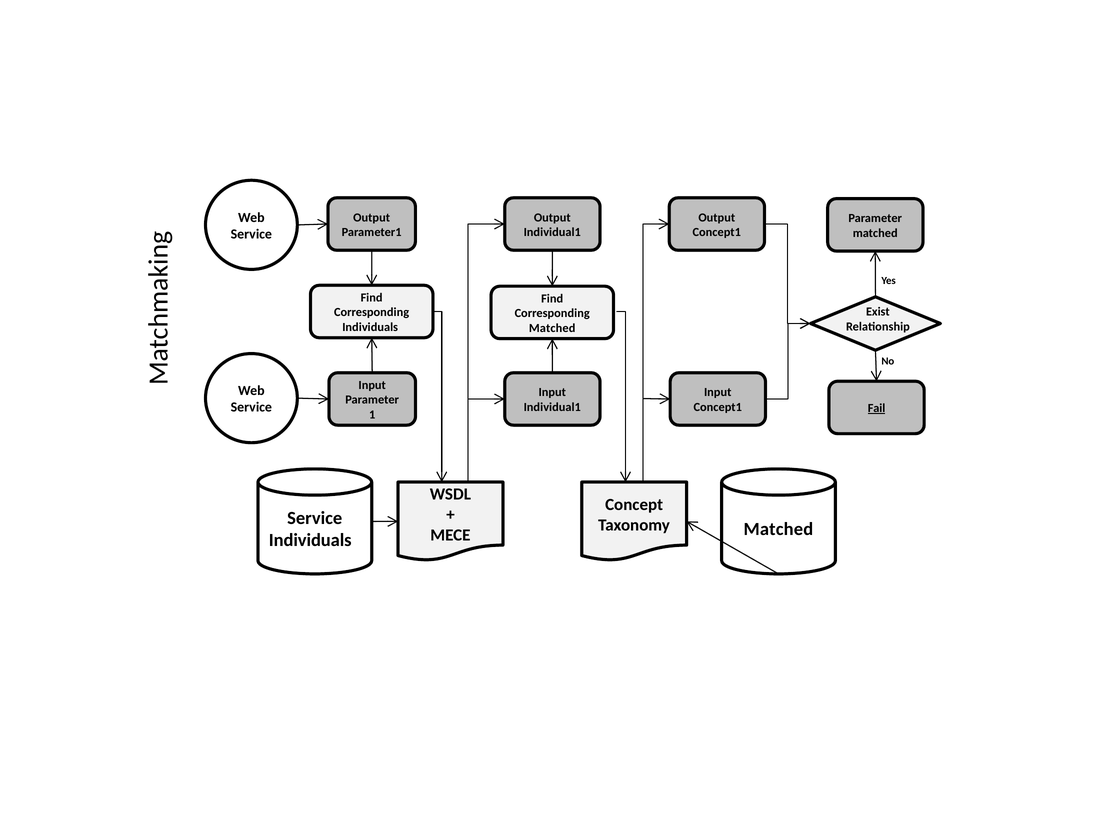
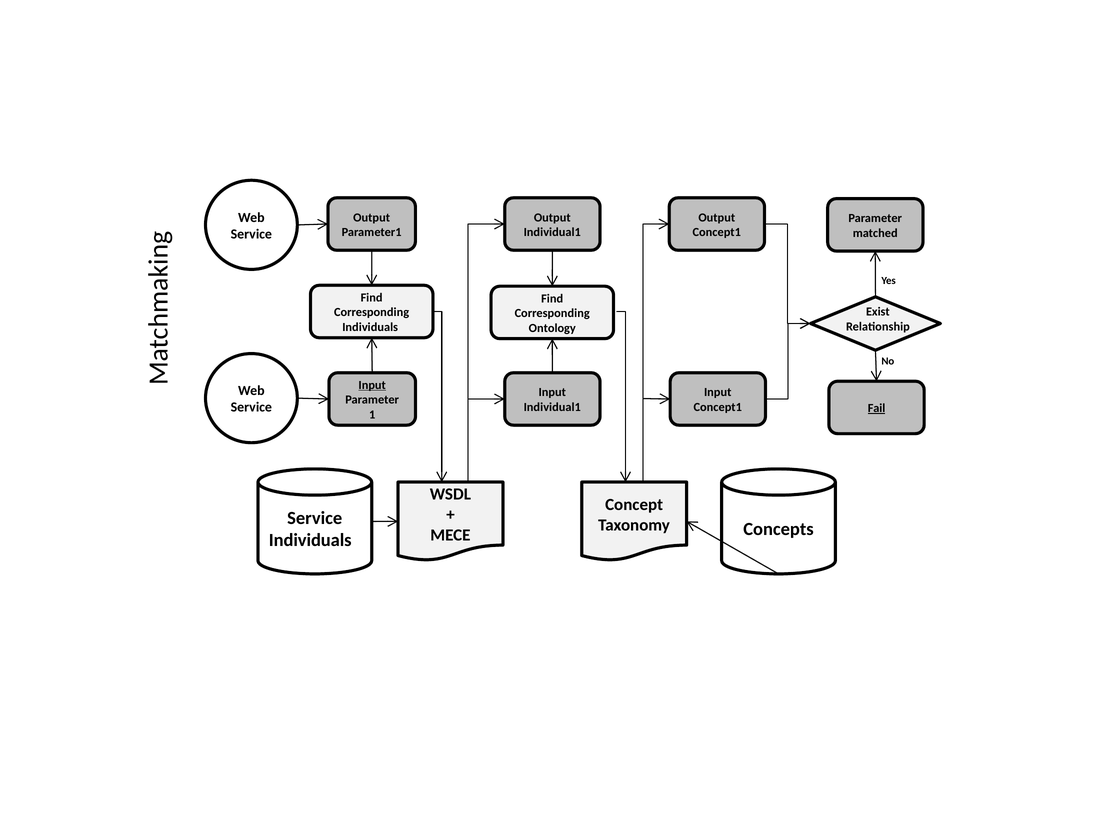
Matched: Matched -> Ontology (552, 328)
Input underline: none -> present (372, 385)
Matched: Matched -> Concepts (778, 529)
